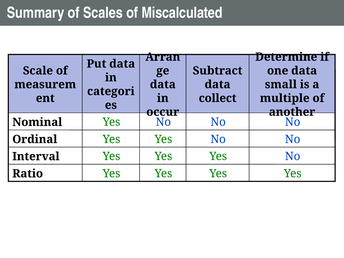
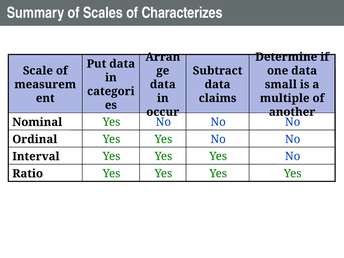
Miscalculated: Miscalculated -> Characterizes (182, 13)
collect: collect -> claims (218, 98)
